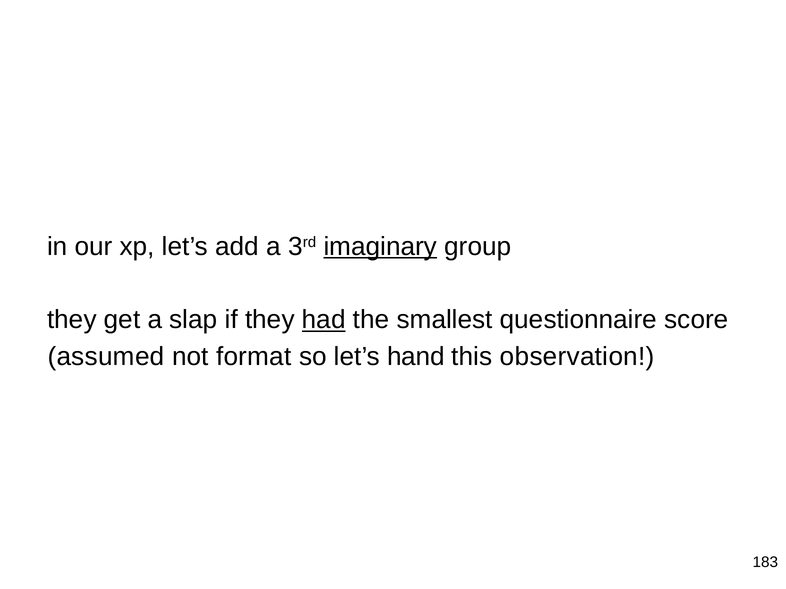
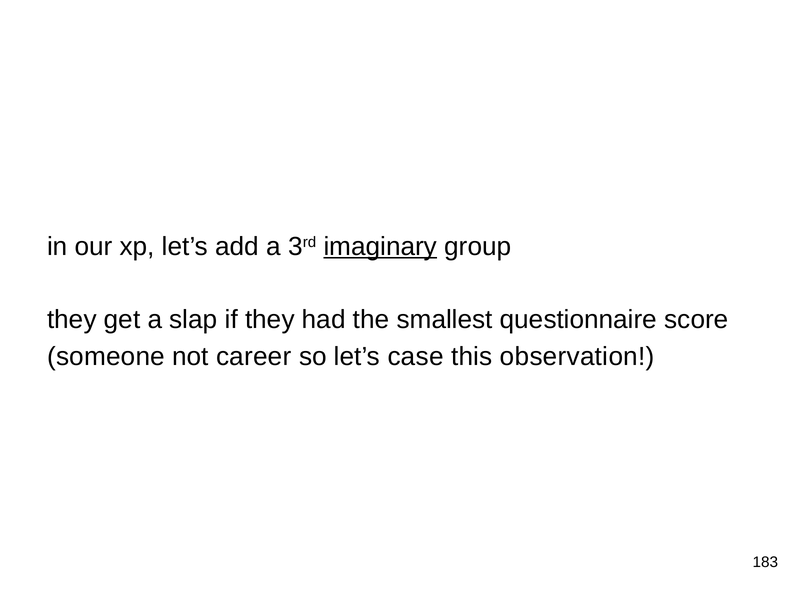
had underline: present -> none (324, 320)
assumed: assumed -> someone (106, 357)
format: format -> career (254, 357)
hand: hand -> case (416, 357)
